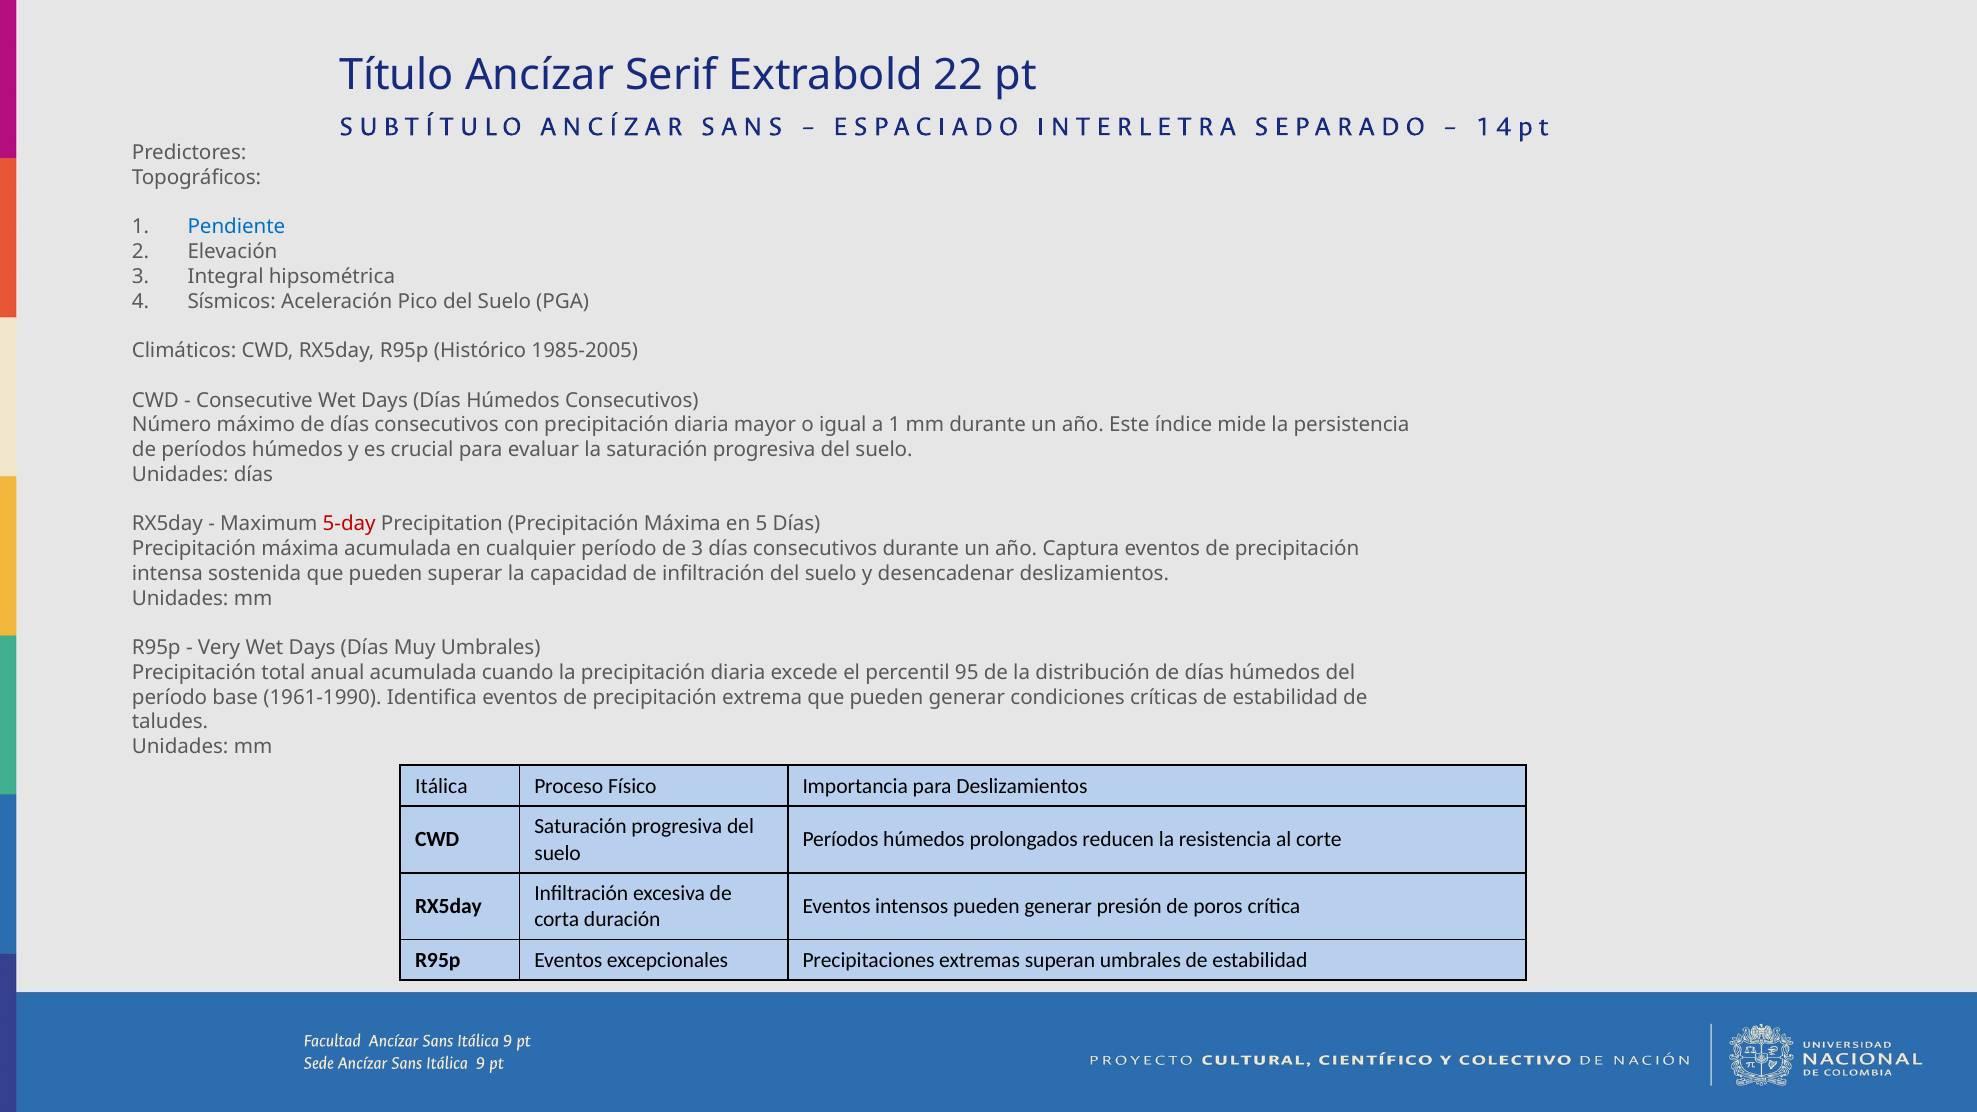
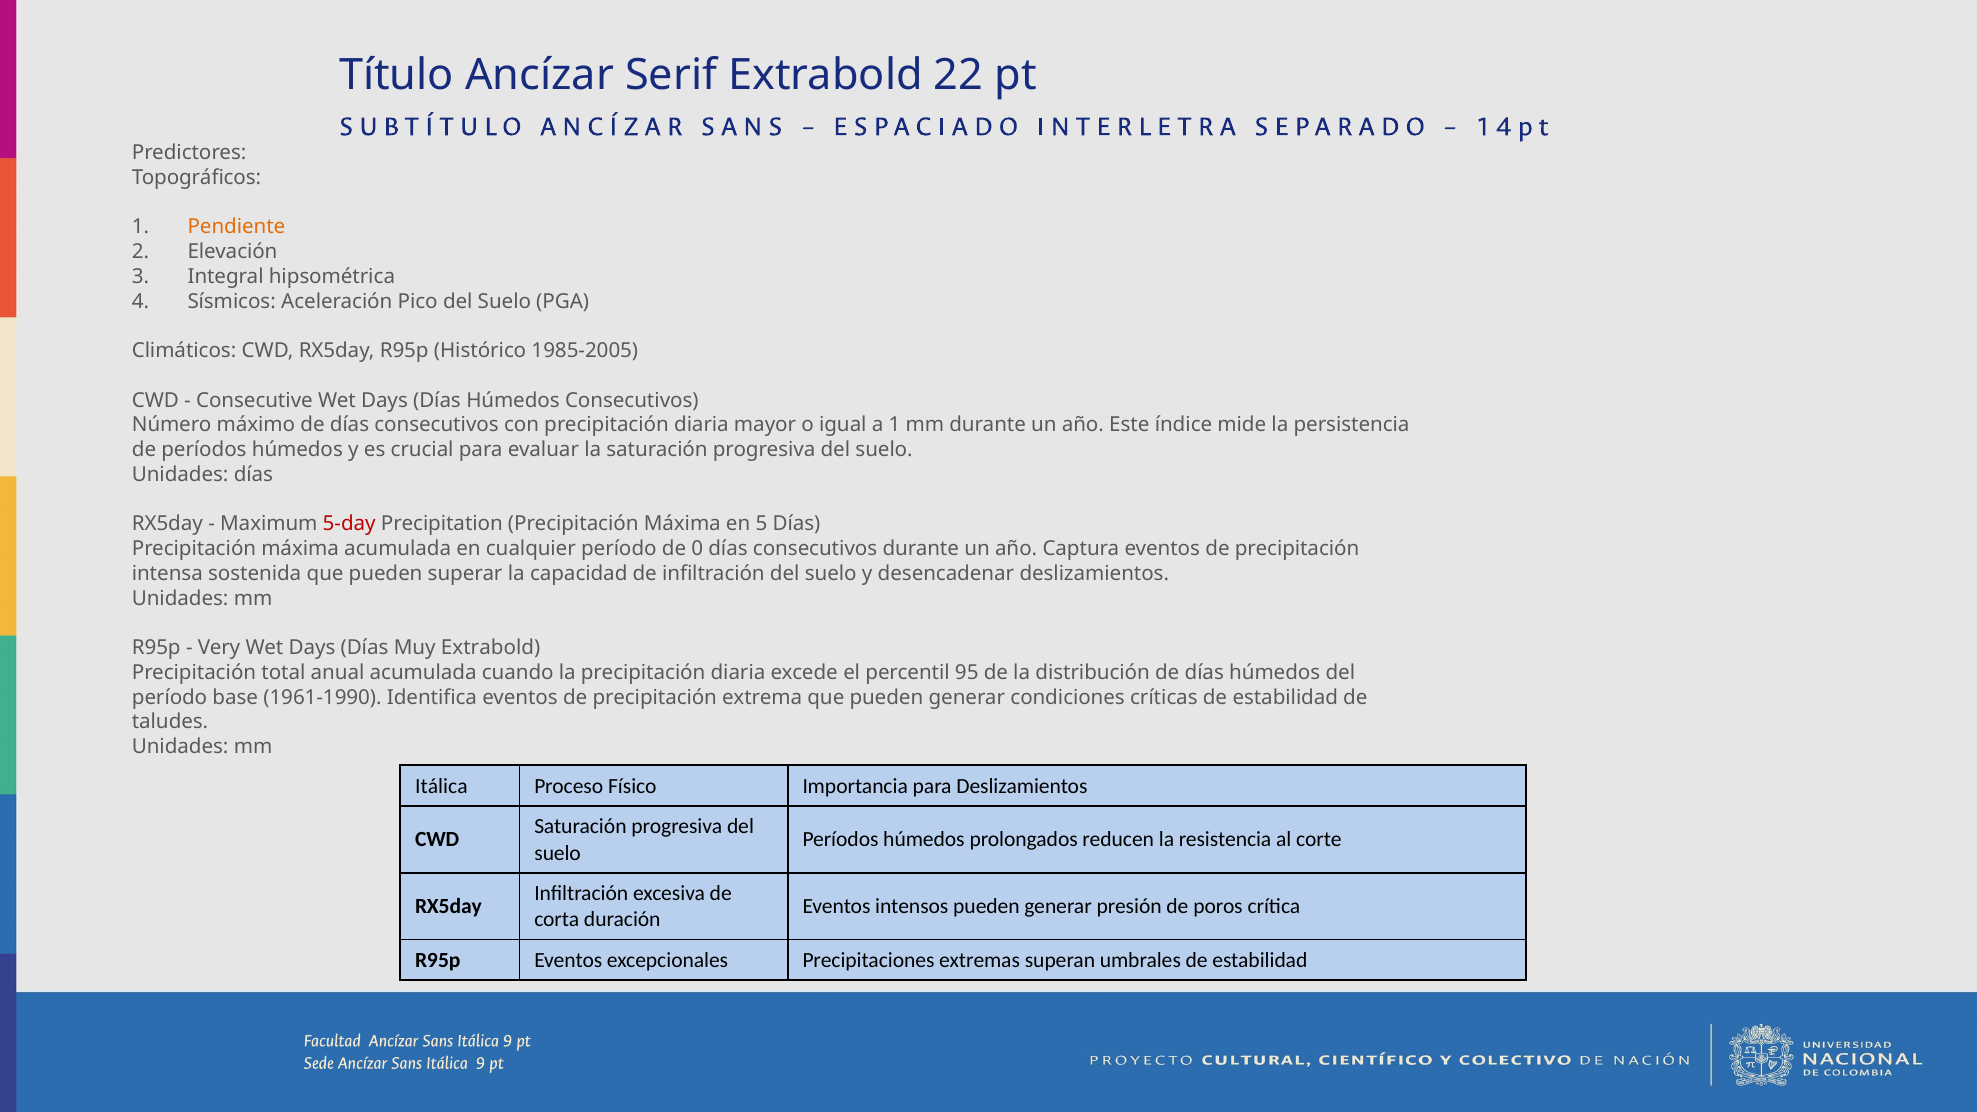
Pendiente colour: blue -> orange (236, 227)
de 3: 3 -> 0 (697, 549)
Muy Umbrales: Umbrales -> Extrabold (491, 648)
